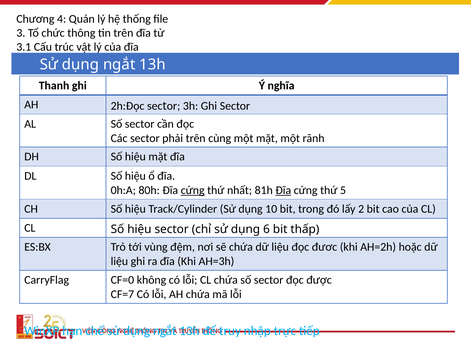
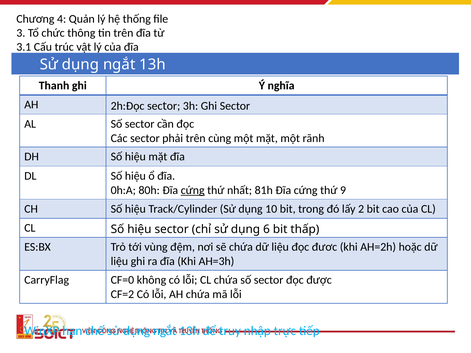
Đĩa underline: present -> none (283, 190)
5: 5 -> 9 (343, 190)
CF=7: CF=7 -> CF=2 (122, 295)
